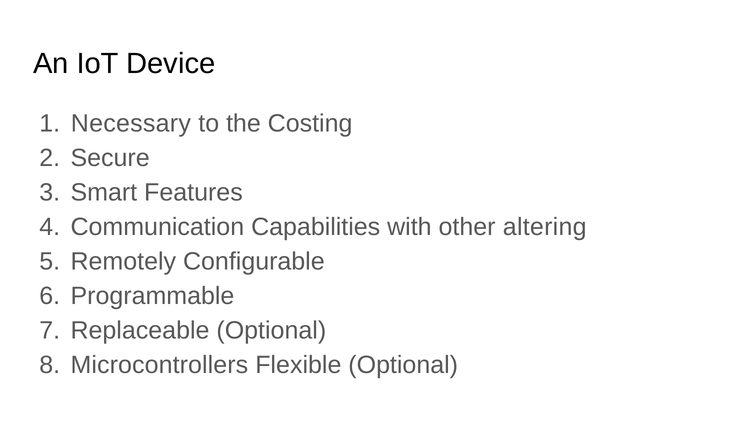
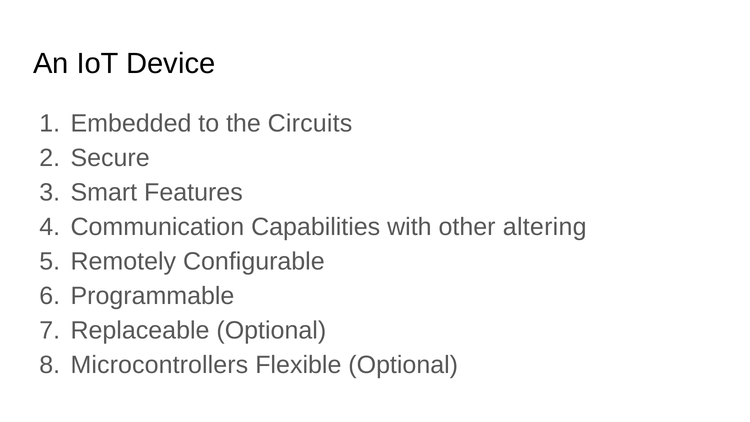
Necessary: Necessary -> Embedded (131, 123)
Costing: Costing -> Circuits (310, 123)
